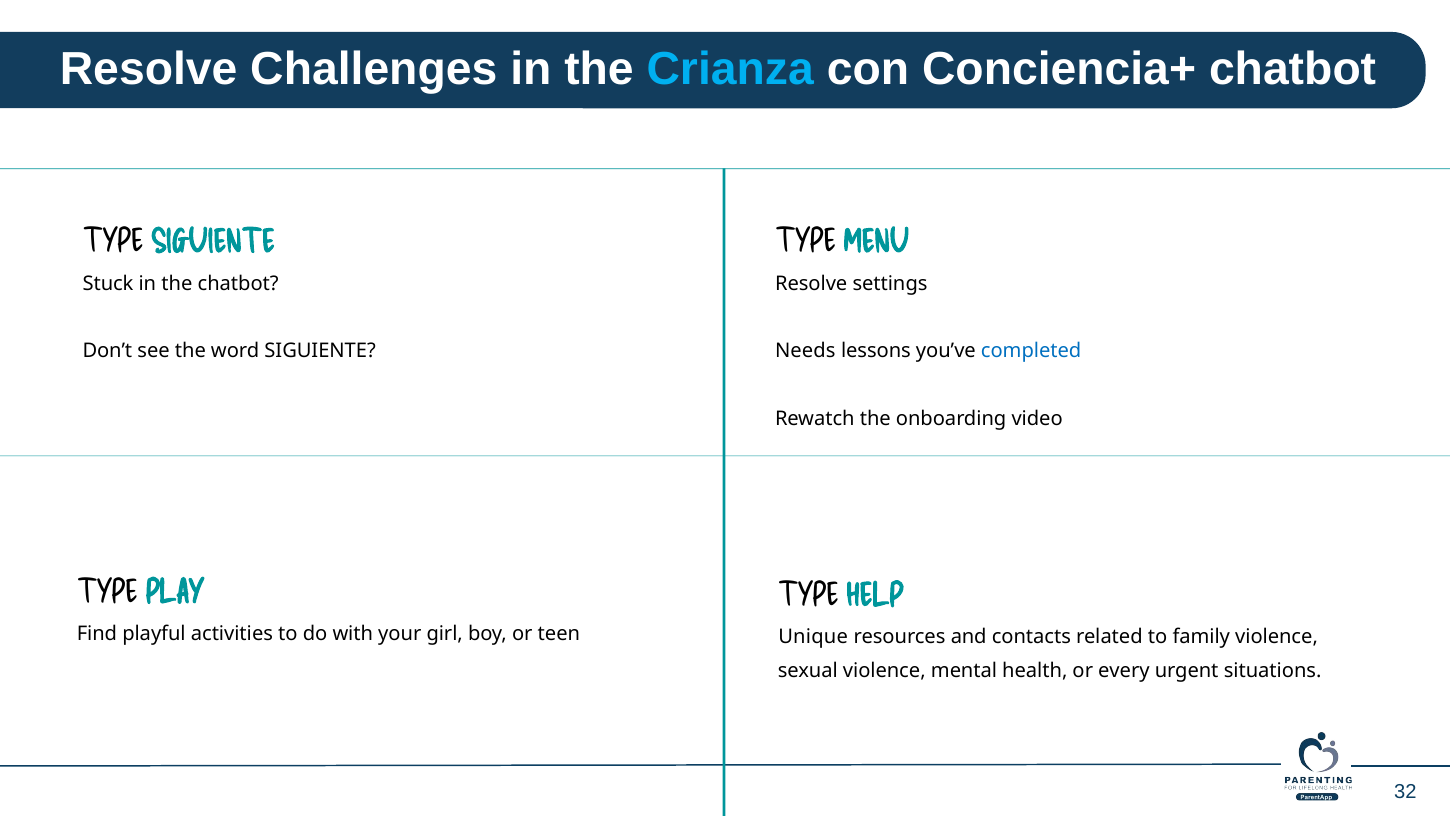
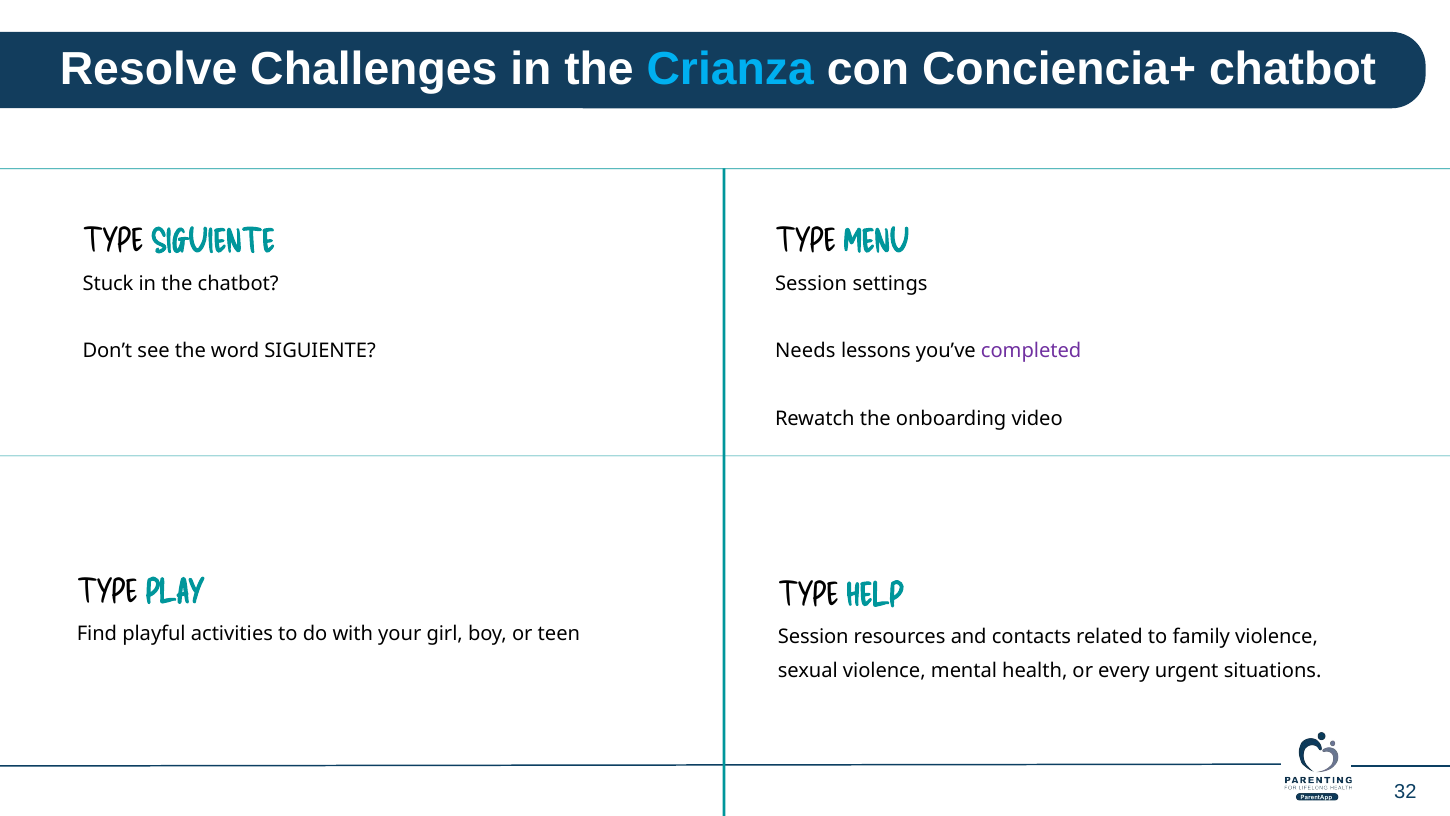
Resolve: Resolve -> Session (811, 283)
completed colour: blue -> purple (1031, 351)
Unique: Unique -> Session (813, 637)
